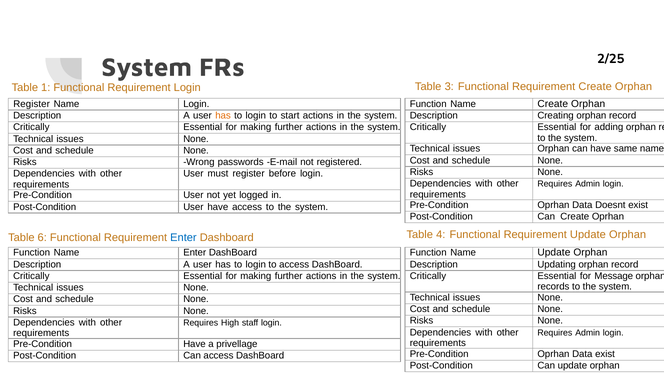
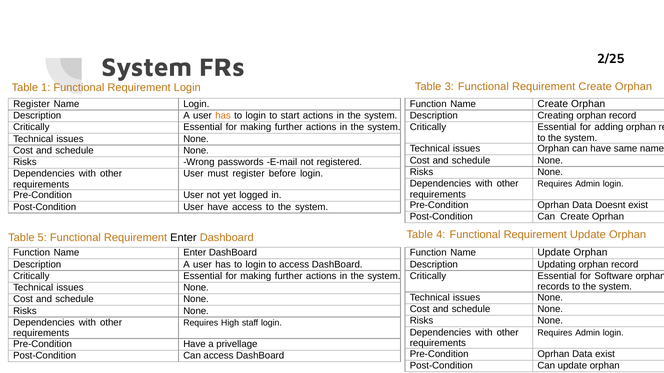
6: 6 -> 5 (42, 238)
Enter colour: blue -> black (183, 238)
Message: Message -> Software (614, 276)
